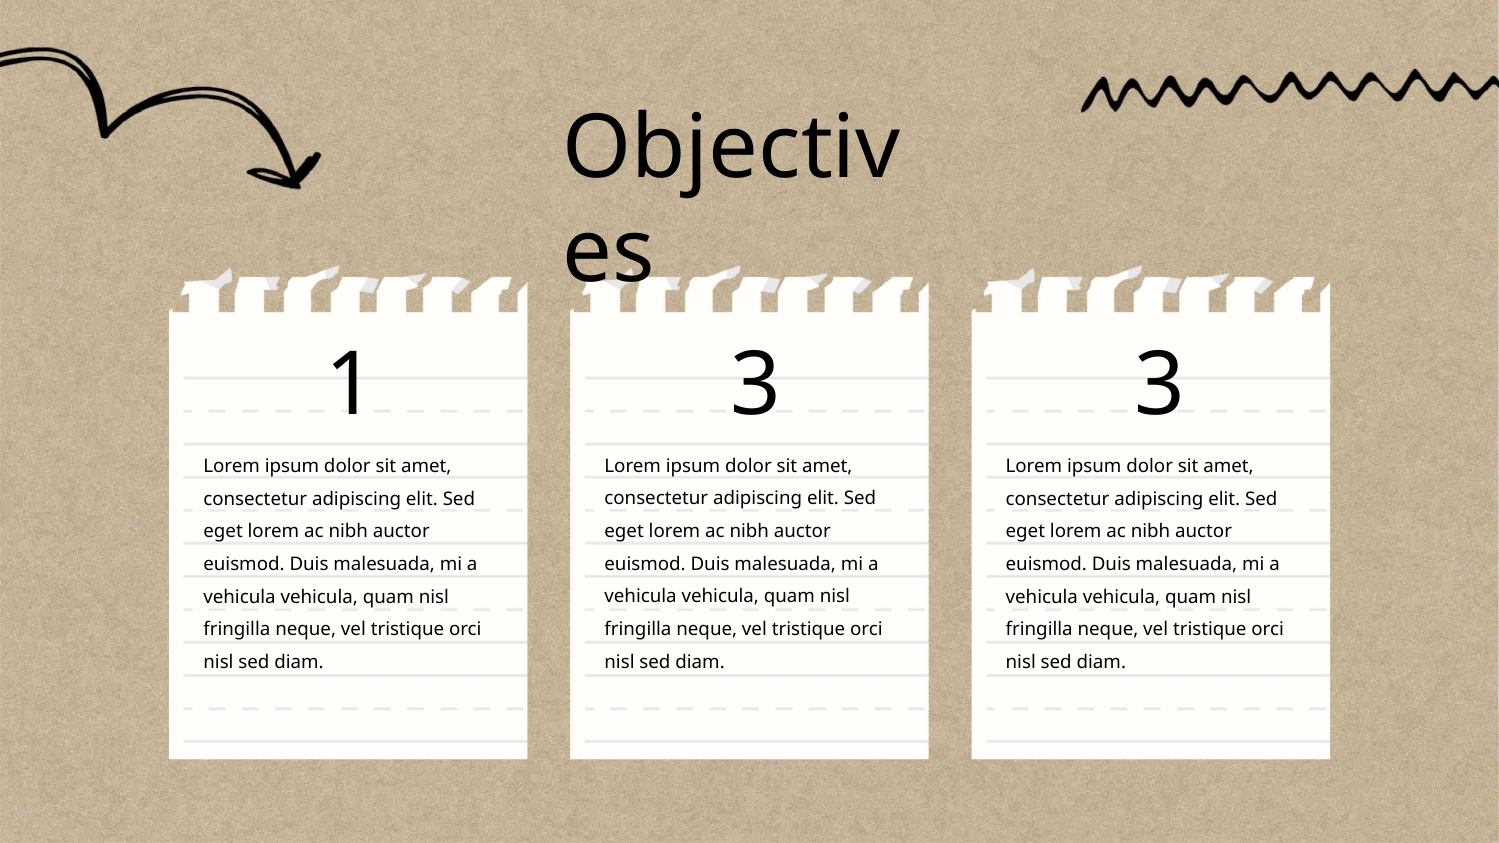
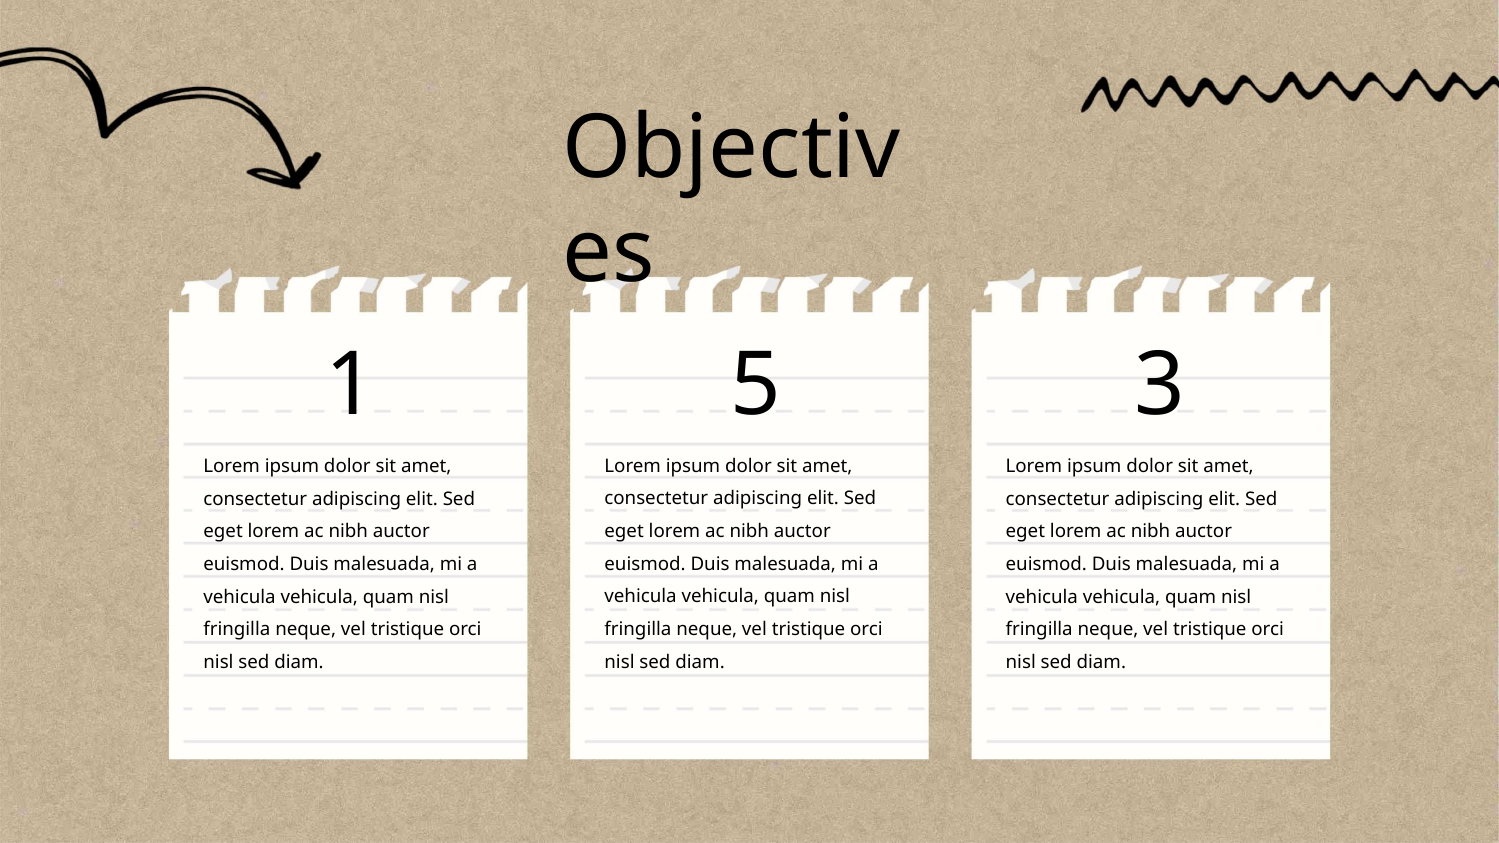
1 3: 3 -> 5 (755, 385)
